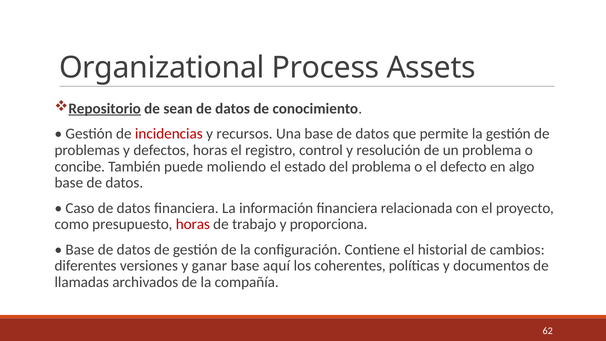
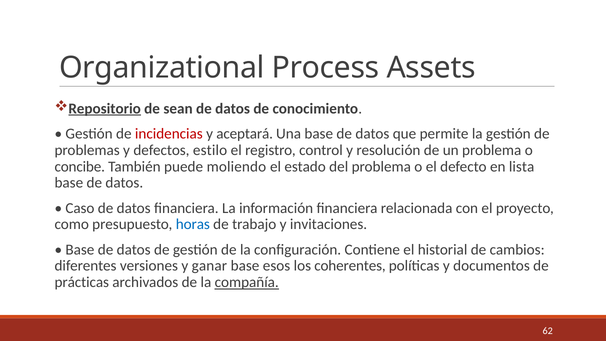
recursos: recursos -> aceptará (245, 134)
defectos horas: horas -> estilo (210, 150)
algo: algo -> lista (522, 166)
horas colour: red -> blue (193, 224)
proporciona: proporciona -> invitaciones (329, 224)
aquí: aquí -> esos (277, 266)
llamadas: llamadas -> prácticas (82, 282)
compañía underline: none -> present (247, 282)
